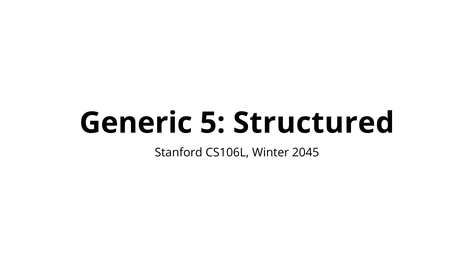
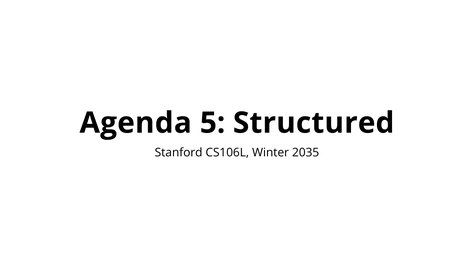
Generic: Generic -> Agenda (136, 123)
2045: 2045 -> 2035 (306, 152)
